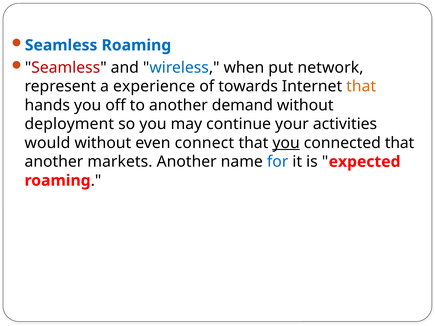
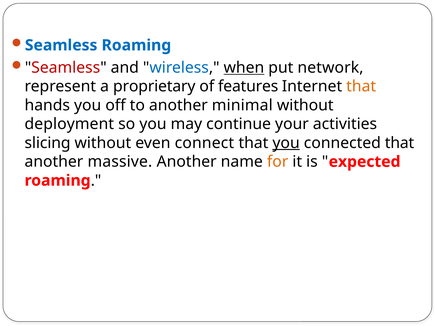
when underline: none -> present (244, 68)
experience: experience -> proprietary (154, 86)
towards: towards -> features (248, 86)
demand: demand -> minimal (242, 105)
would: would -> slicing (48, 143)
markets: markets -> massive (120, 162)
for colour: blue -> orange (278, 162)
